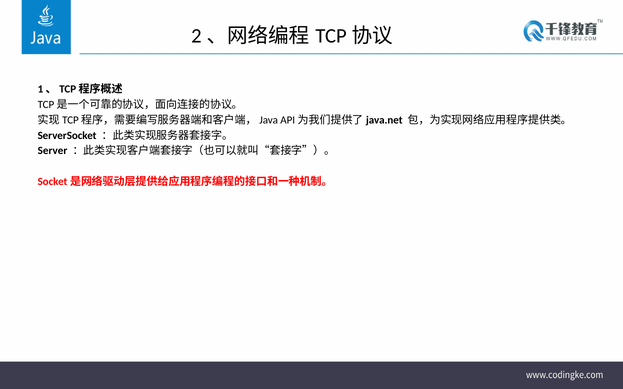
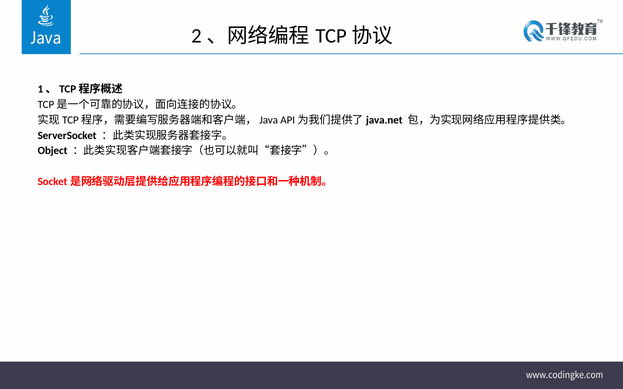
Server: Server -> Object (53, 151)
